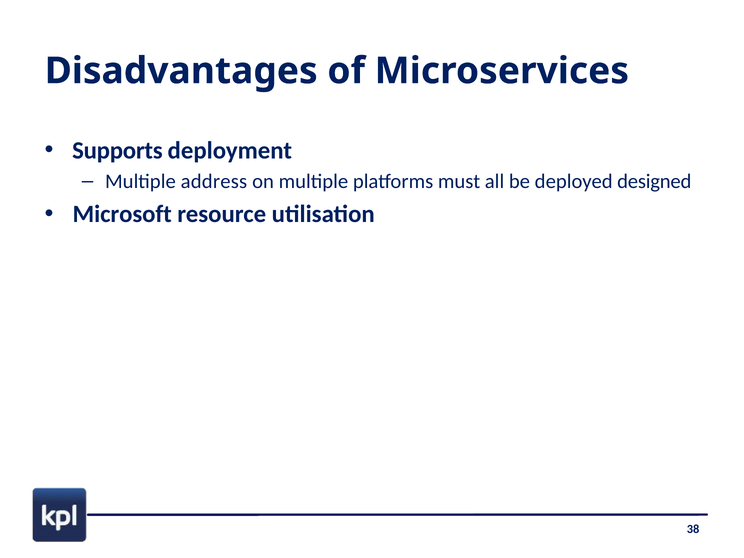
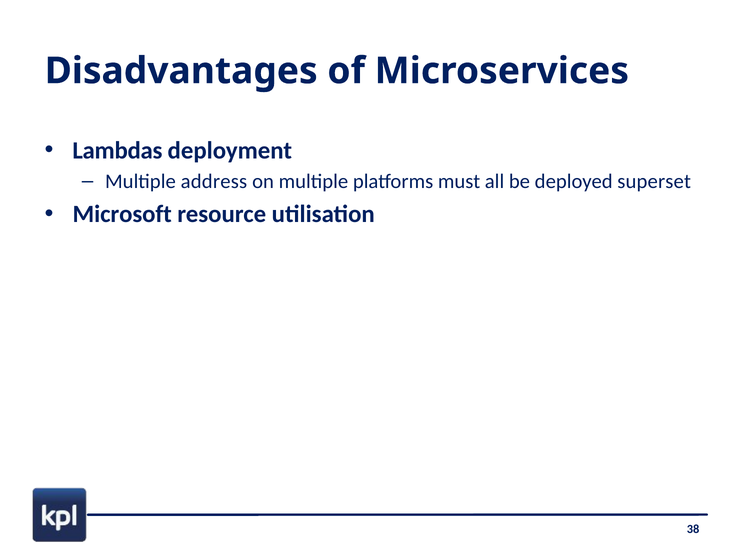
Supports: Supports -> Lambdas (117, 151)
designed: designed -> superset (654, 182)
